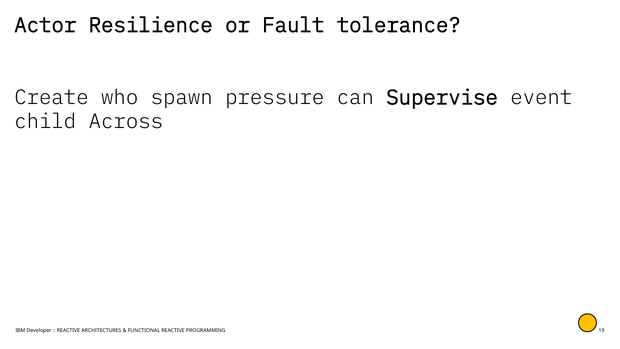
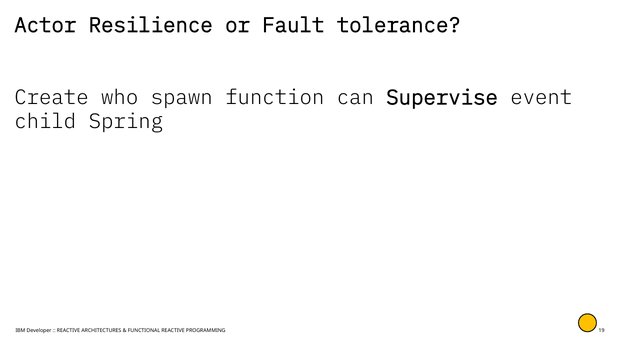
pressure: pressure -> function (275, 97)
Across: Across -> Spring (126, 122)
